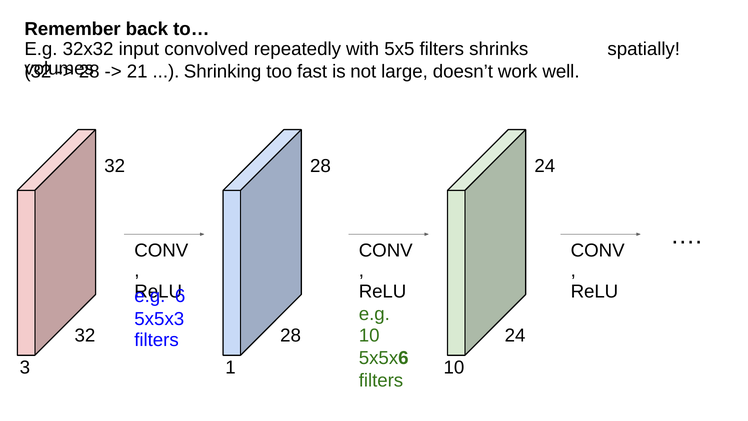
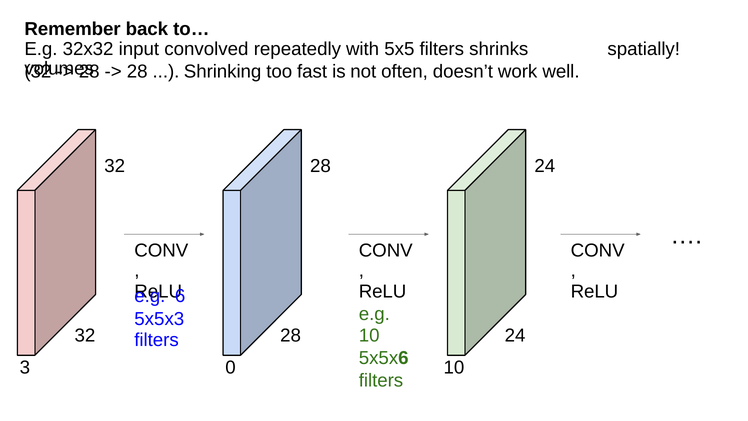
21: 21 -> 28 (137, 72)
large: large -> often (405, 72)
1: 1 -> 0 (231, 367)
